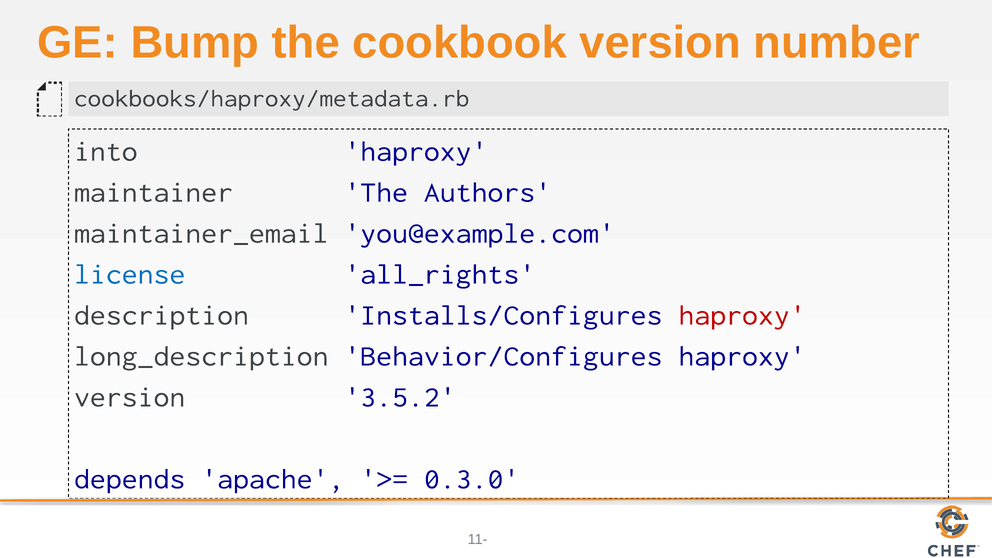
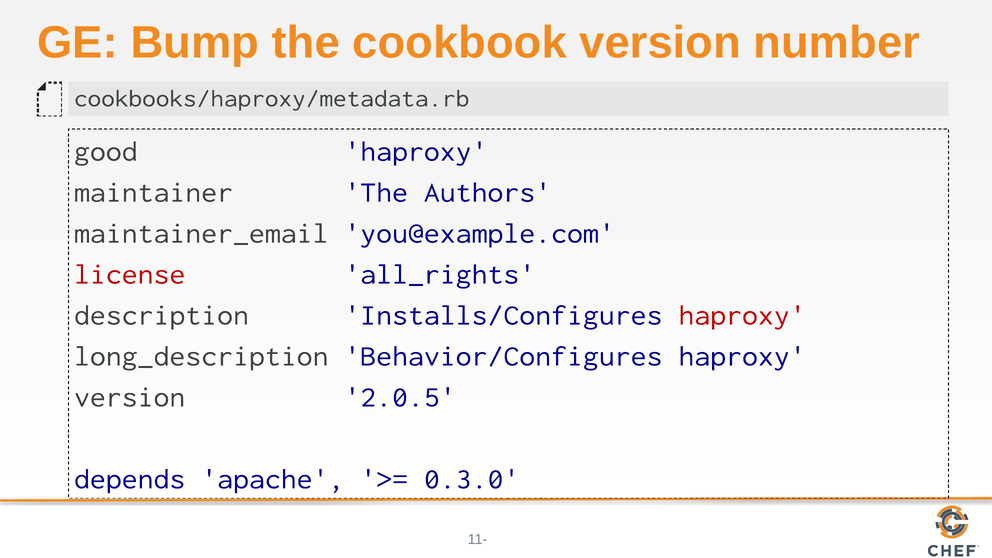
into: into -> good (106, 151)
license colour: blue -> red (130, 274)
3.5.2: 3.5.2 -> 2.0.5 (400, 397)
